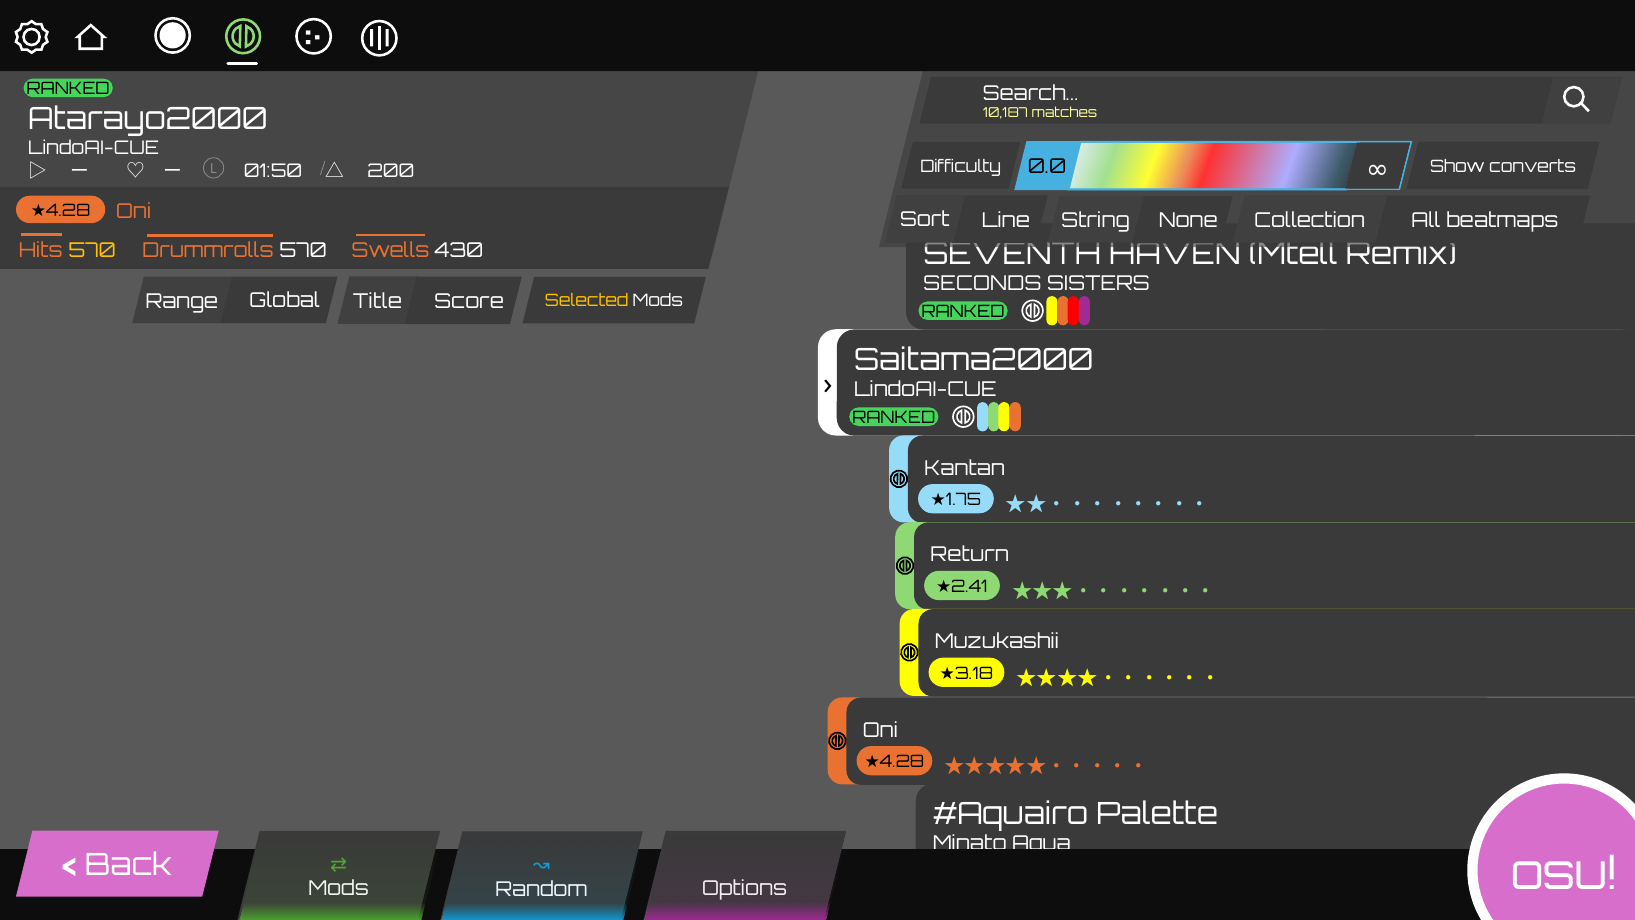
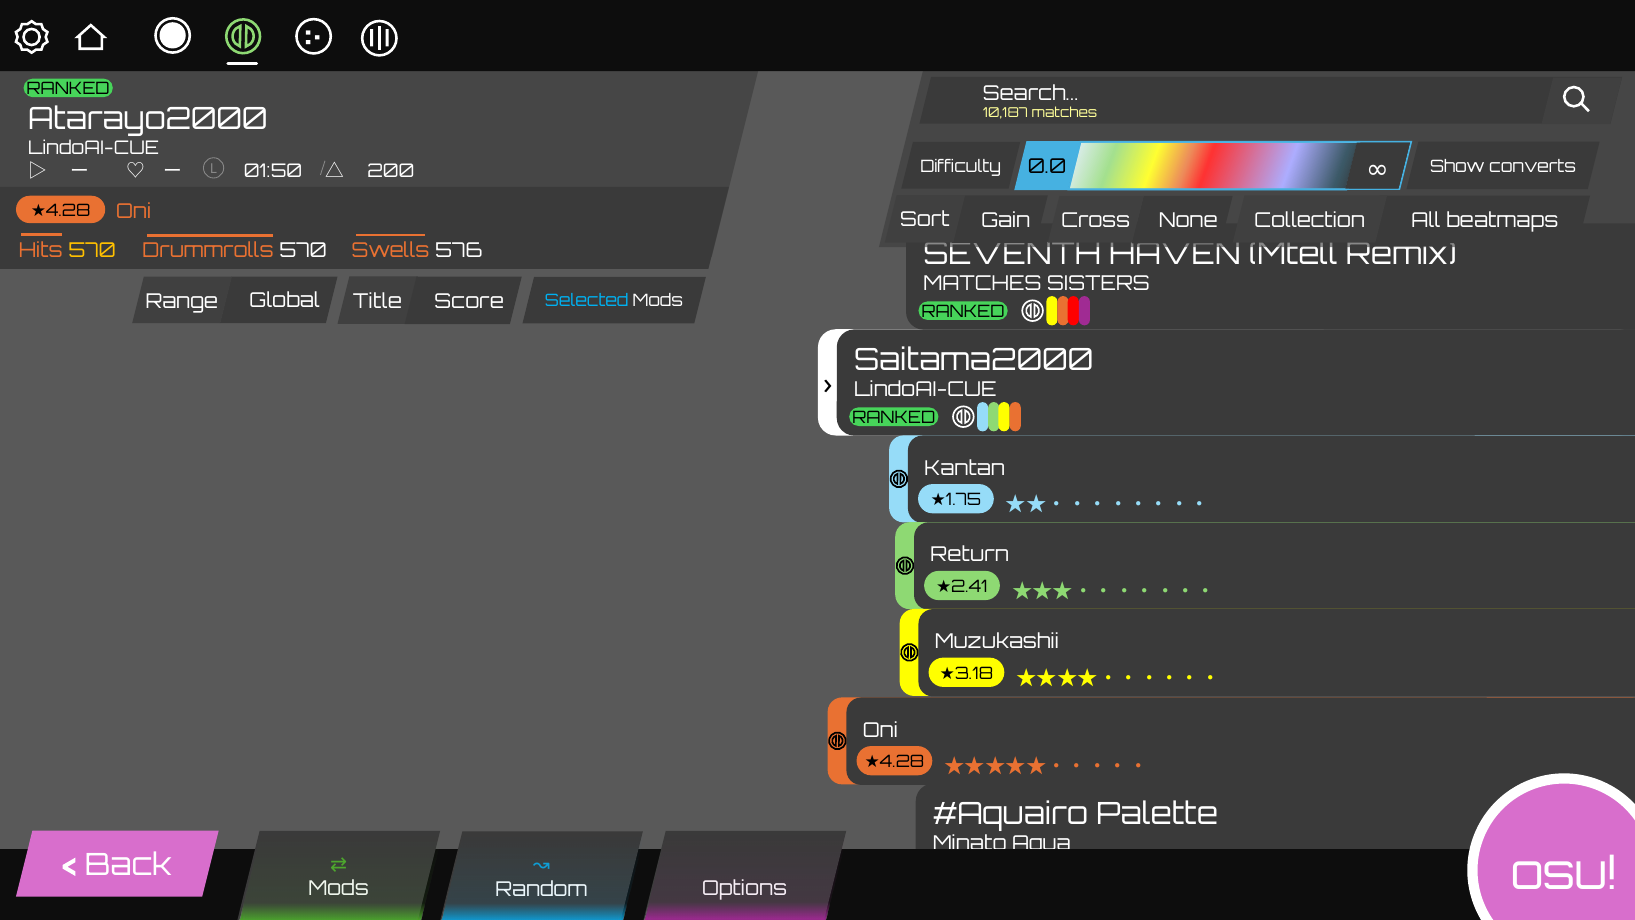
String: String -> Cross (1096, 221)
Line: Line -> Gain (1006, 220)
430: 430 -> 576 (459, 251)
SECONDS: SECONDS -> MATCHES (982, 284)
Selected colour: yellow -> light blue (587, 301)
